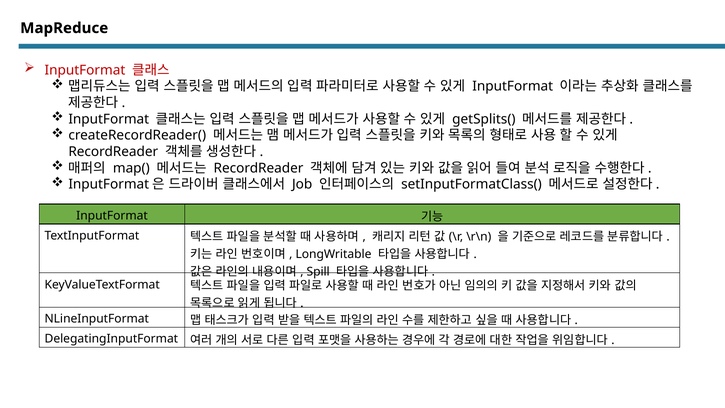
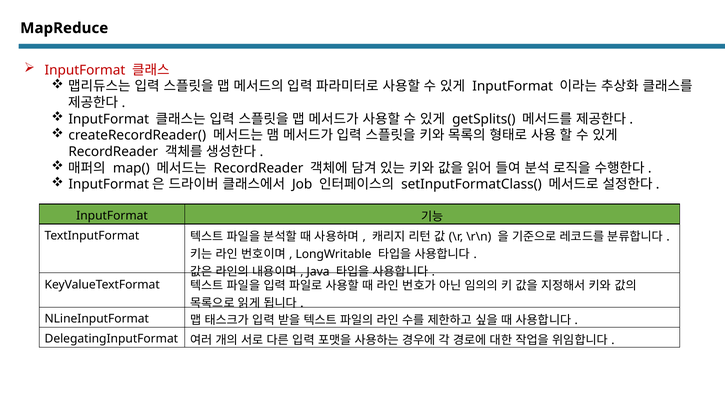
Spill: Spill -> Java (318, 272)
